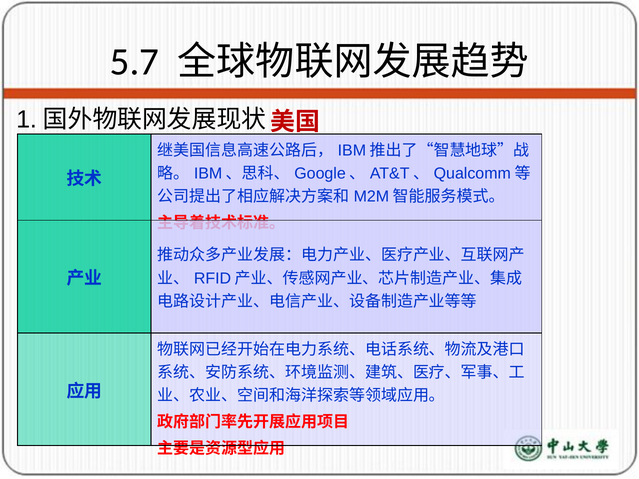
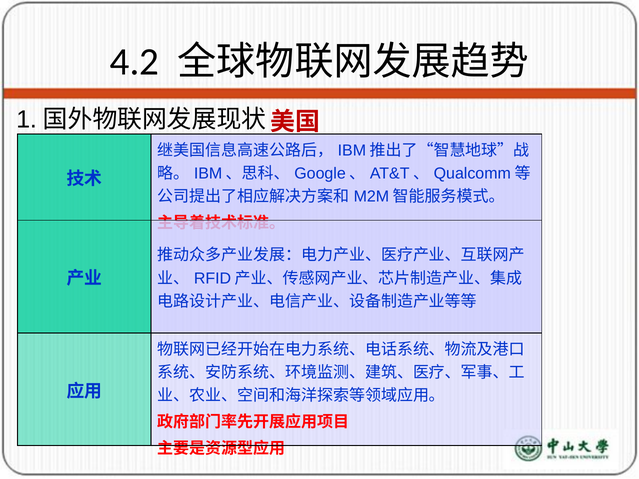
5.7: 5.7 -> 4.2 (134, 62)
